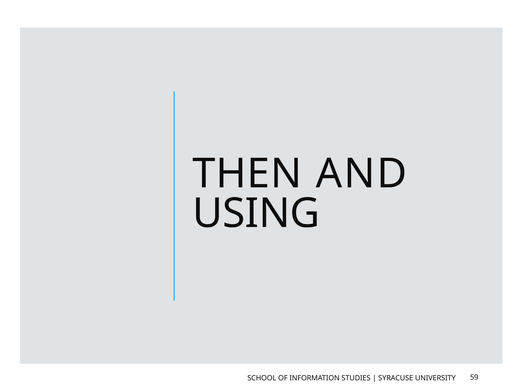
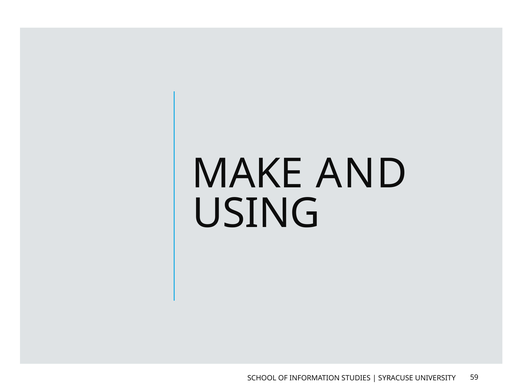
THEN: THEN -> MAKE (248, 174)
